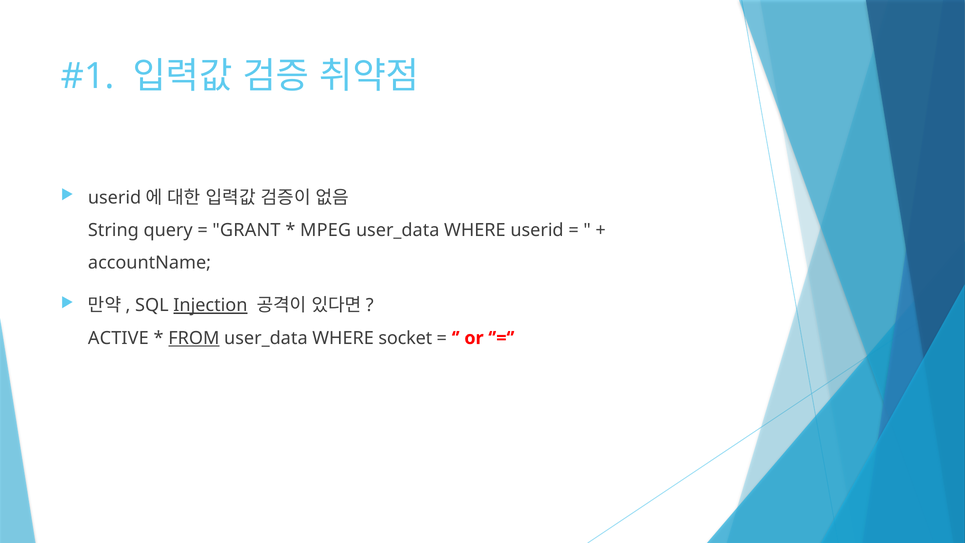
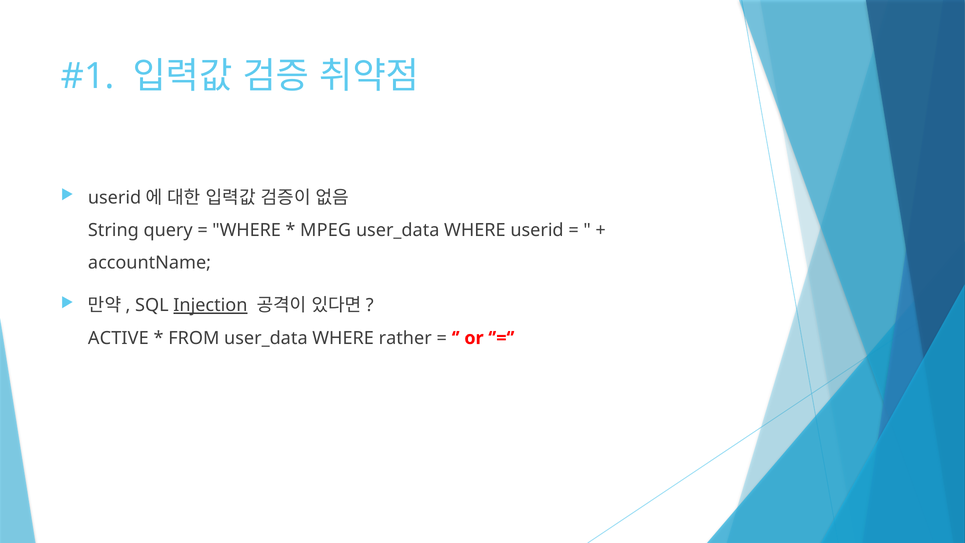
GRANT: GRANT -> WHERE (247, 230)
FROM underline: present -> none (194, 338)
socket: socket -> rather (405, 338)
